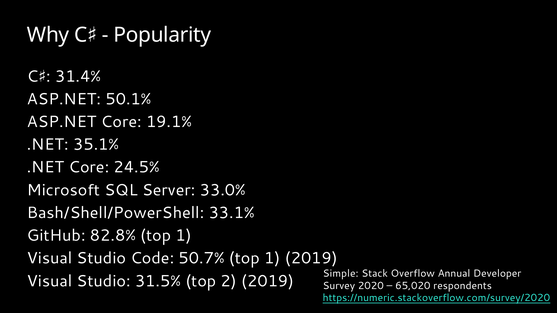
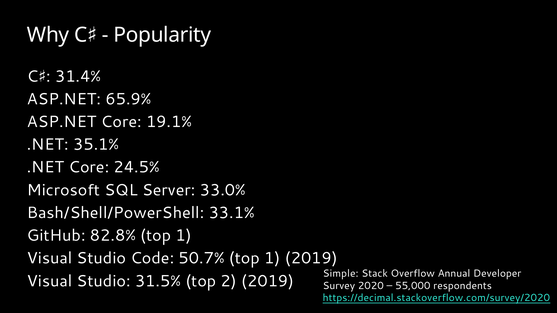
50.1%: 50.1% -> 65.9% (128, 99)
65,020: 65,020 -> 55,000 (413, 286)
https://numeric.stackoverflow.com/survey/2020: https://numeric.stackoverflow.com/survey/2020 -> https://decimal.stackoverflow.com/survey/2020 (436, 298)
